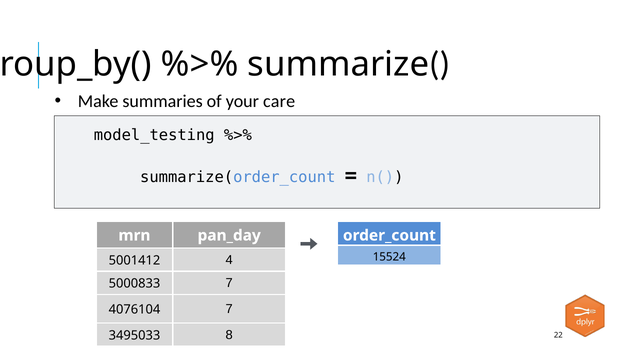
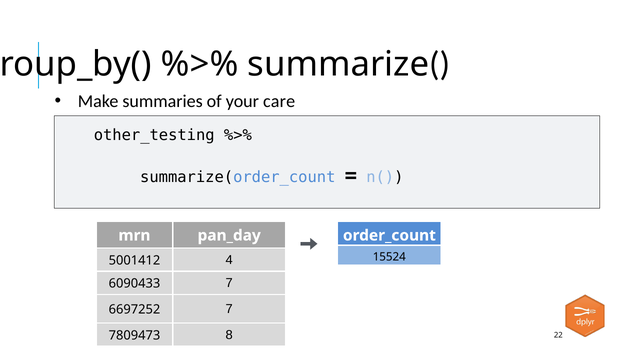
model_testing: model_testing -> other_testing (154, 135)
5000833: 5000833 -> 6090433 (134, 283)
4076104: 4076104 -> 6697252 (134, 309)
3495033: 3495033 -> 7809473 (134, 335)
